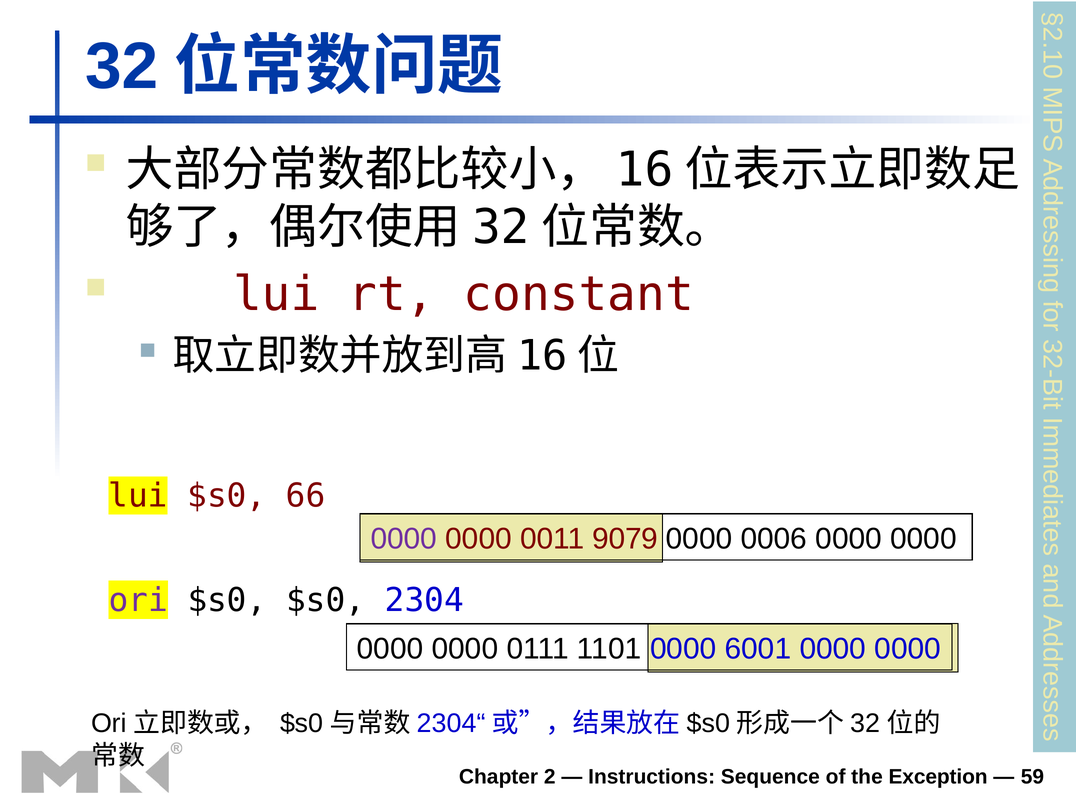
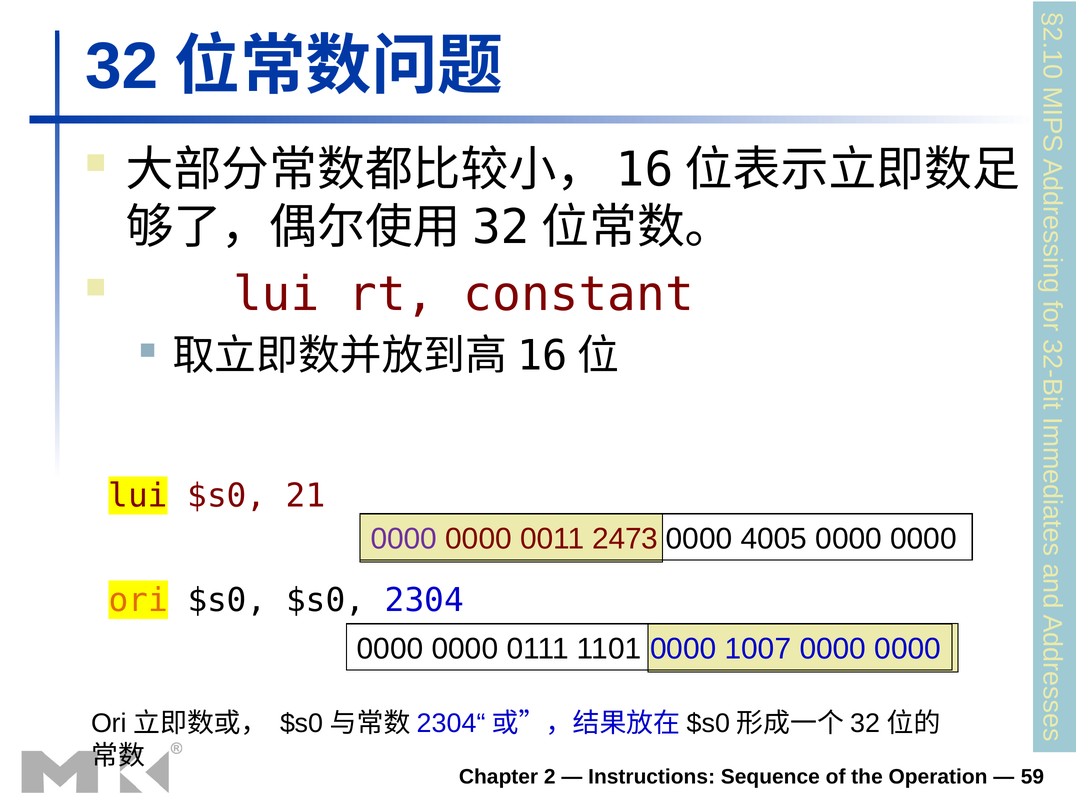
66: 66 -> 21 (306, 496)
9079: 9079 -> 2473 (625, 539)
0006: 0006 -> 4005 (774, 539)
ori colour: purple -> orange (138, 600)
6001: 6001 -> 1007 (758, 649)
Exception: Exception -> Operation (938, 777)
